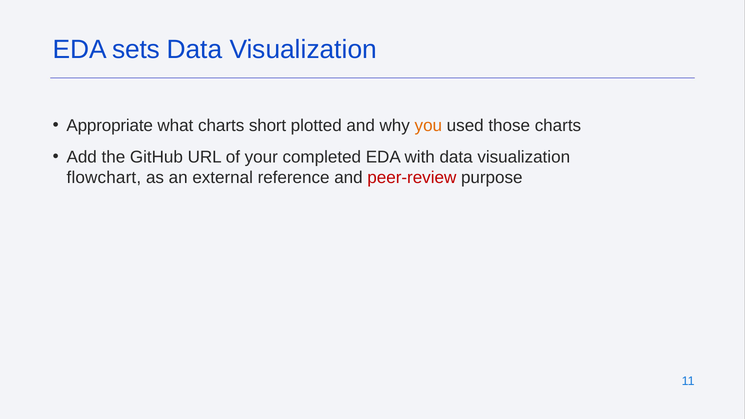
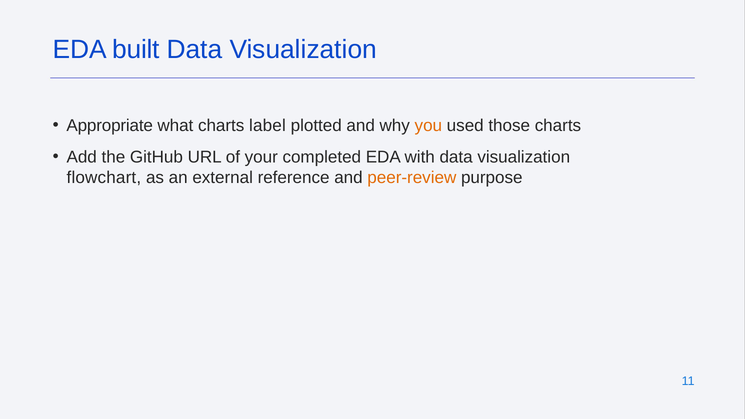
sets: sets -> built (136, 50)
short: short -> label (267, 126)
peer-review colour: red -> orange (412, 178)
